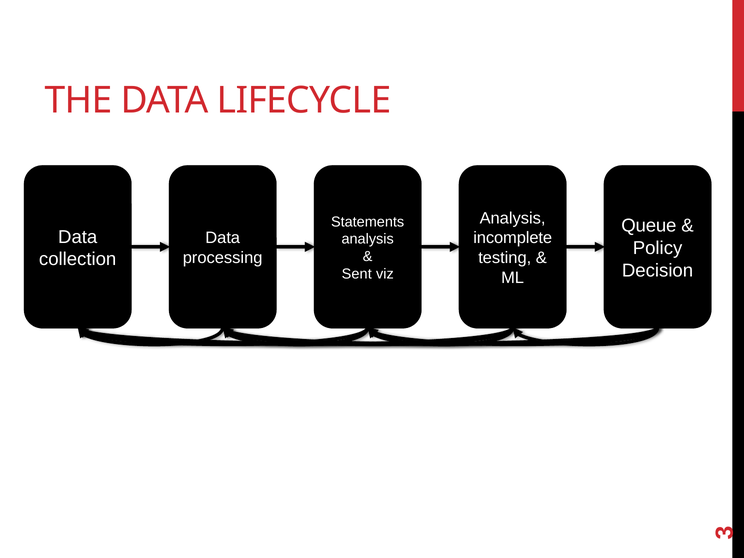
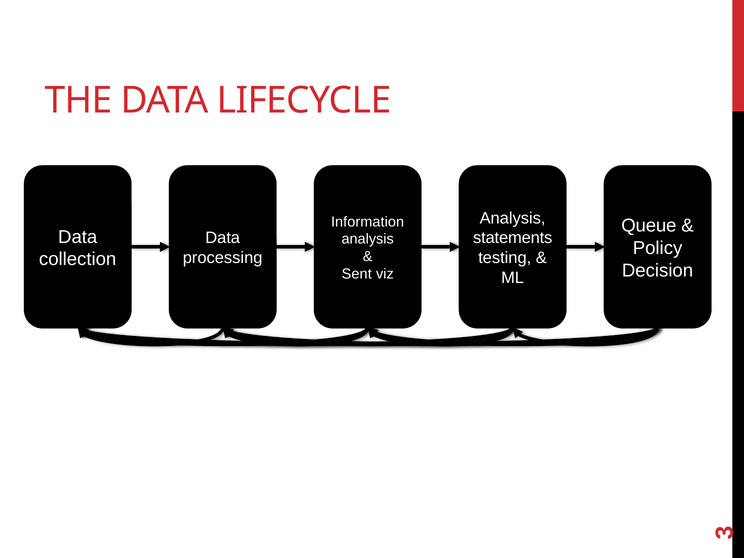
Statements: Statements -> Information (368, 222)
incomplete: incomplete -> statements (513, 238)
